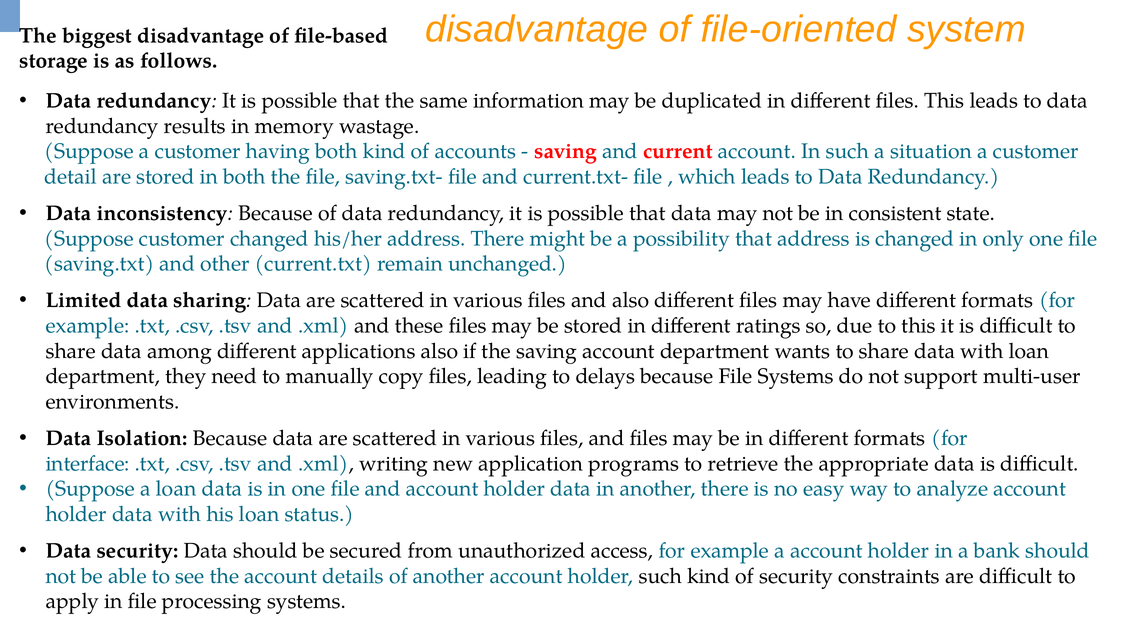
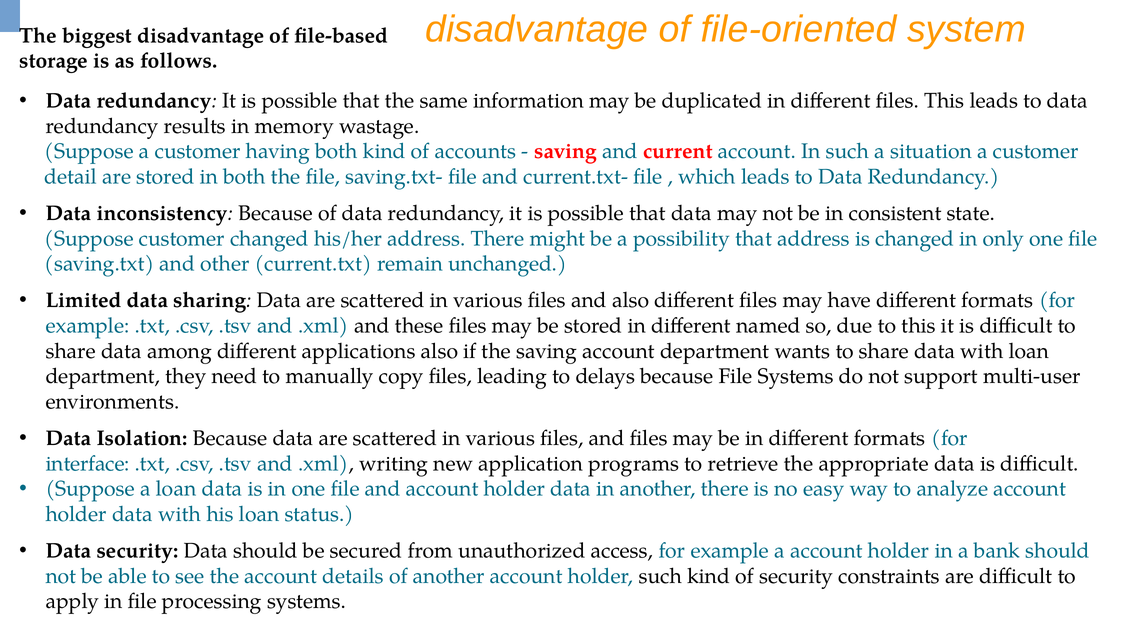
ratings: ratings -> named (768, 326)
